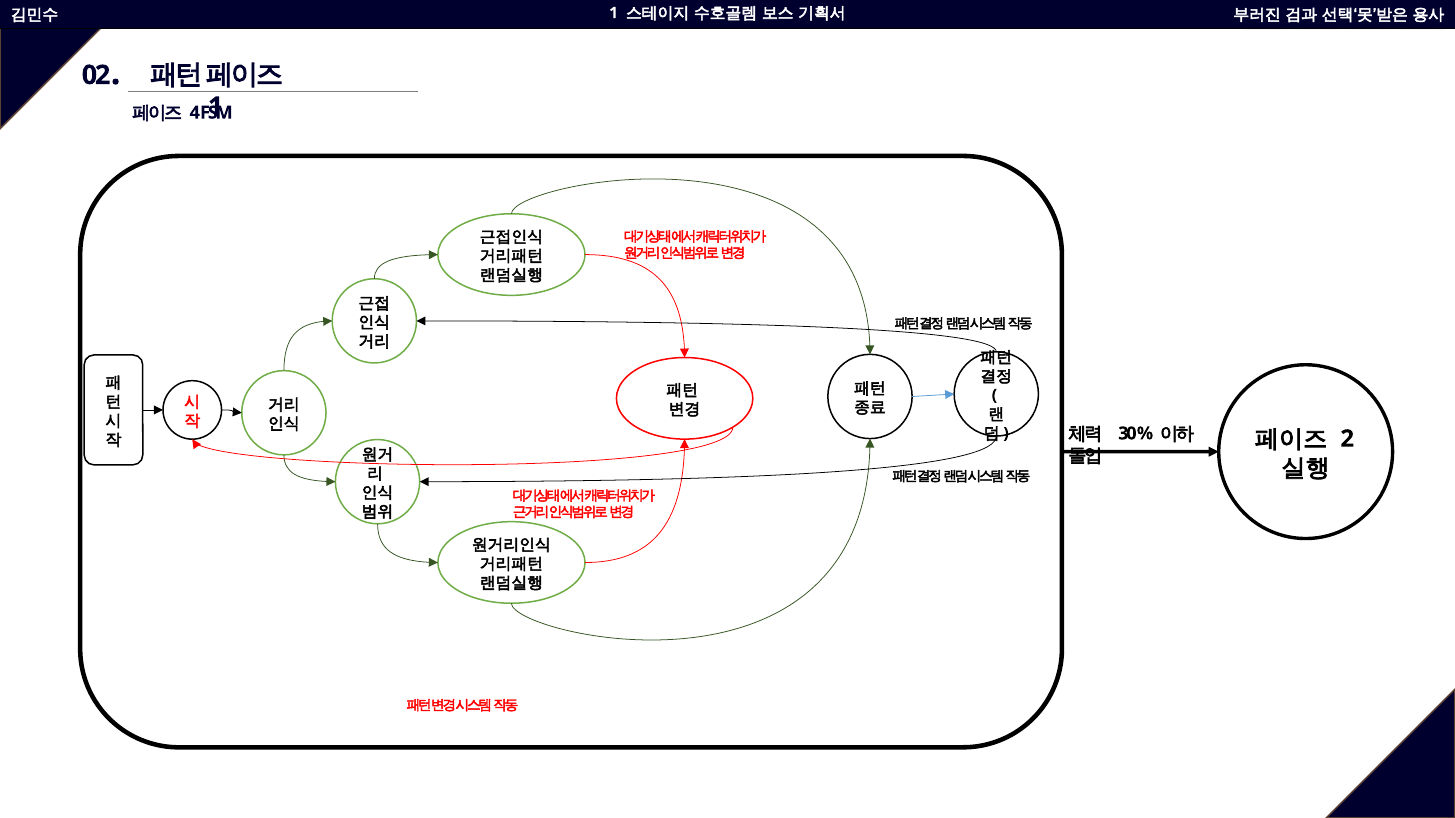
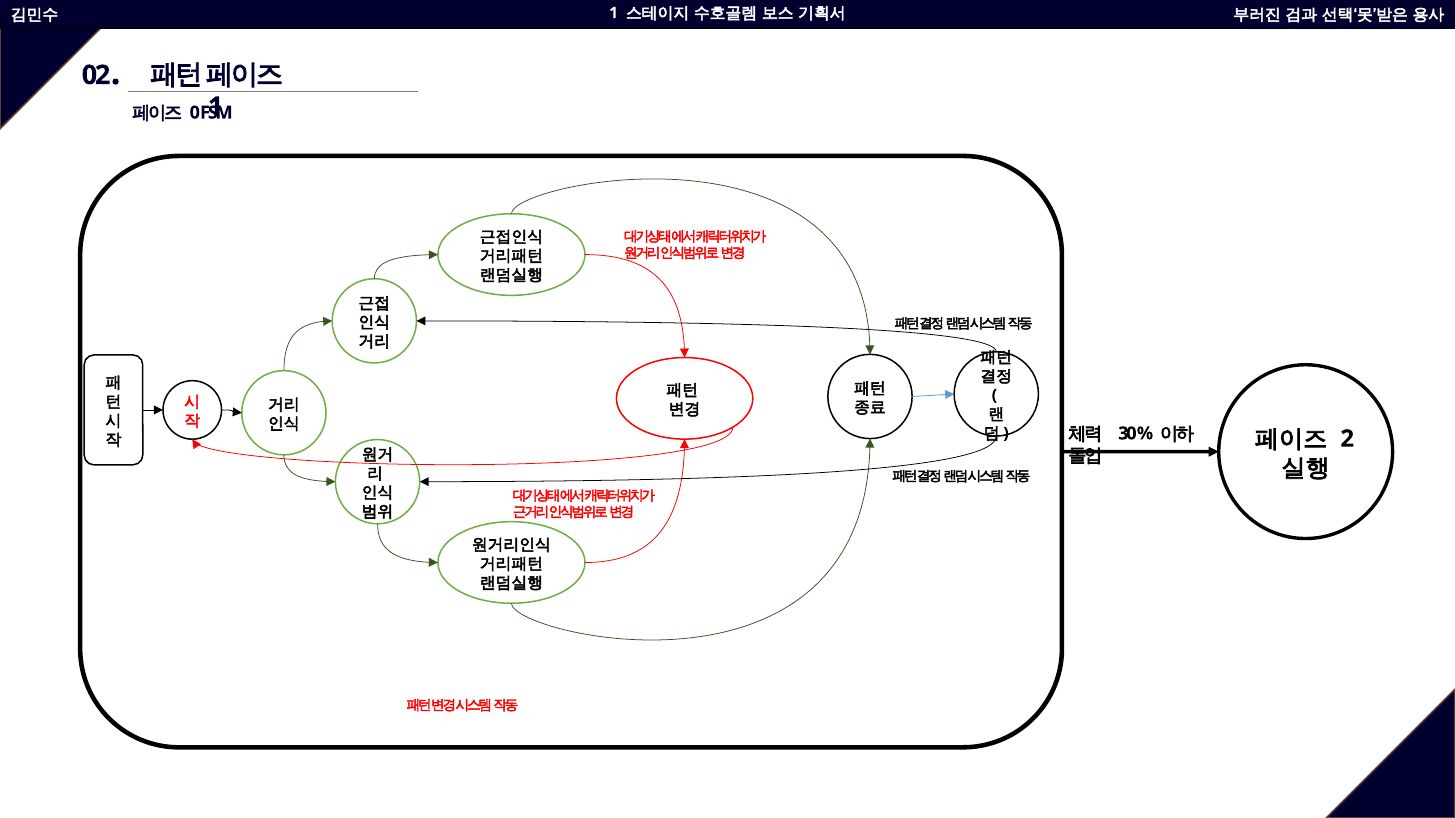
4: 4 -> 0 (195, 113)
